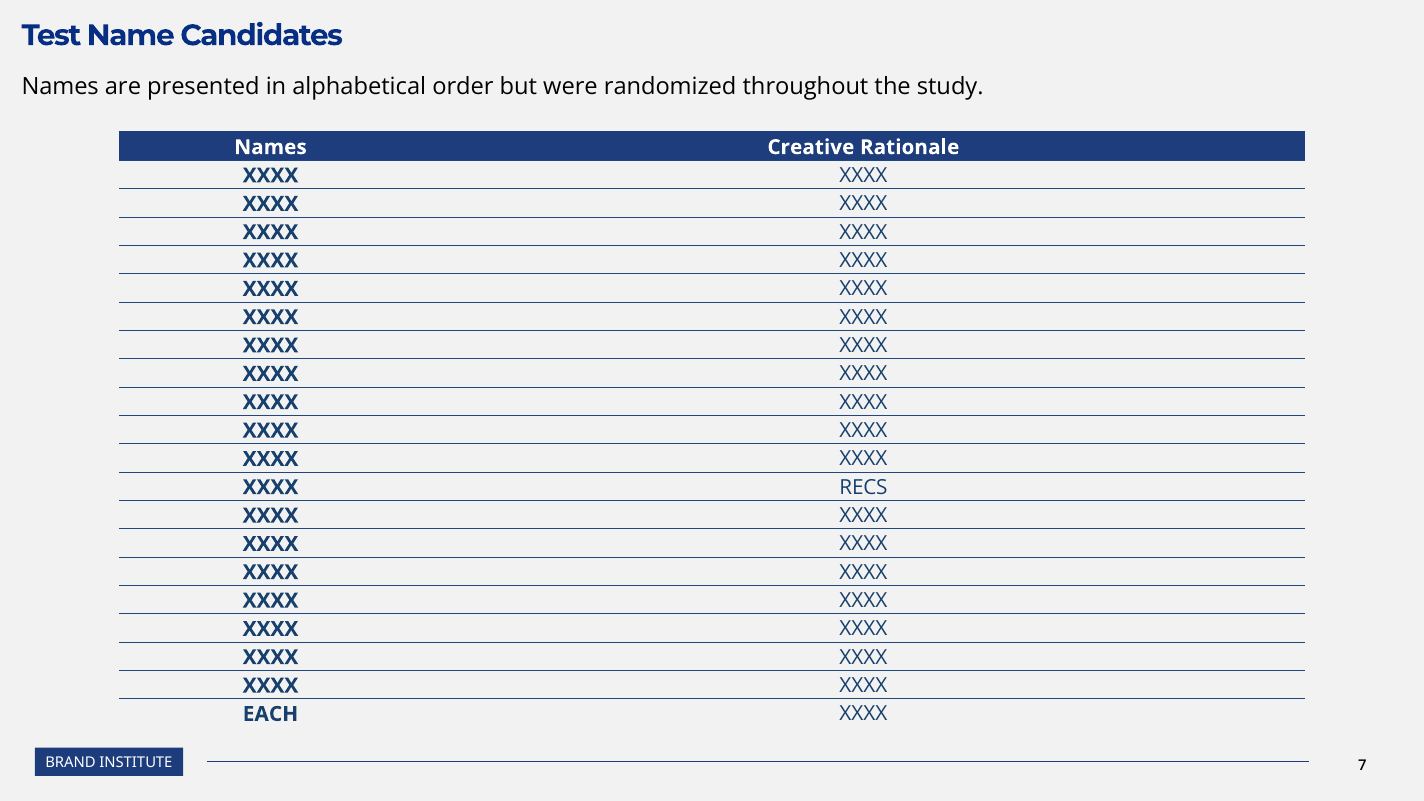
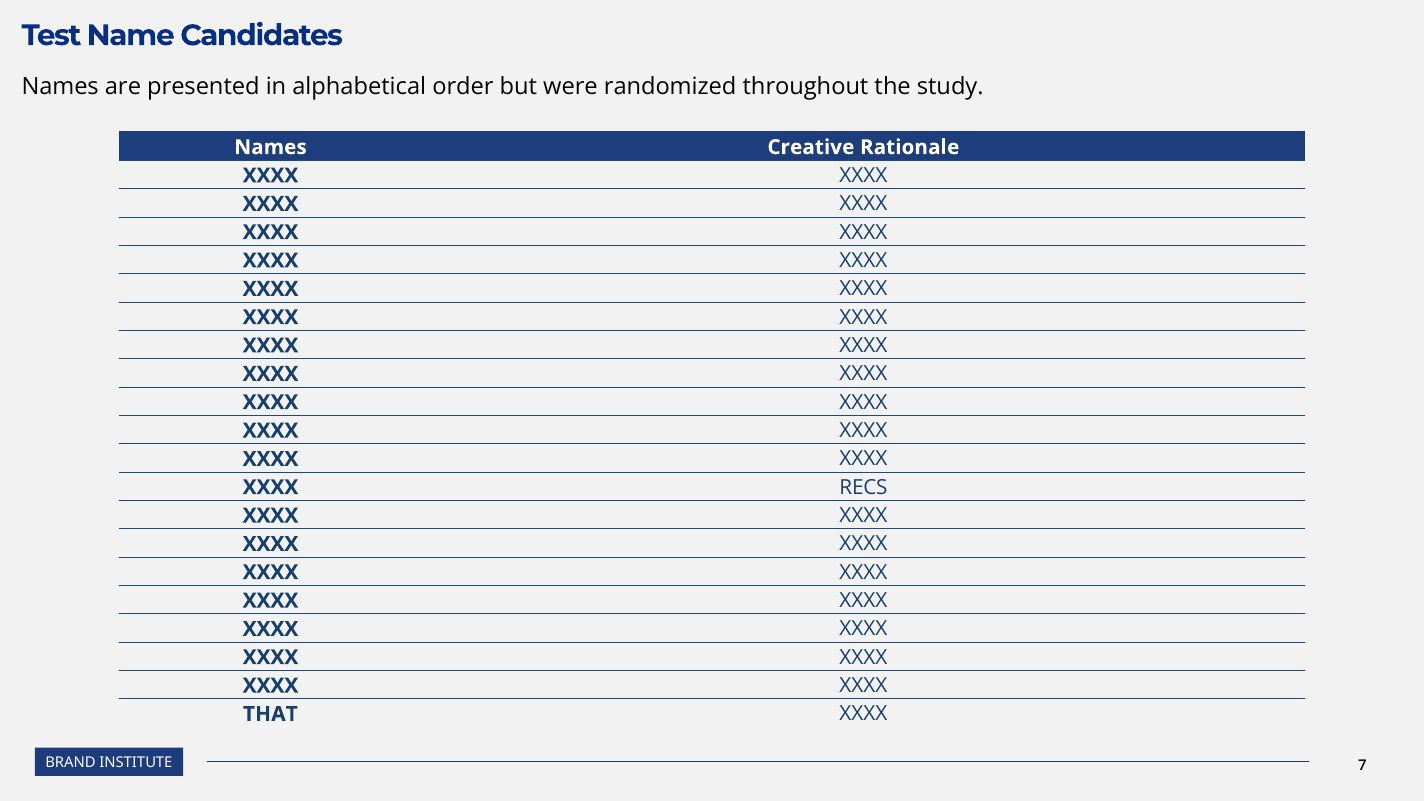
EACH: EACH -> THAT (270, 714)
